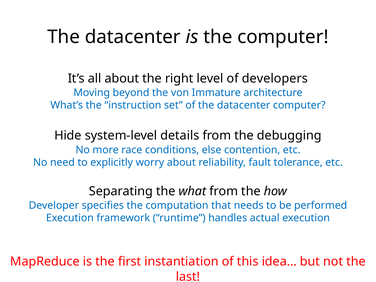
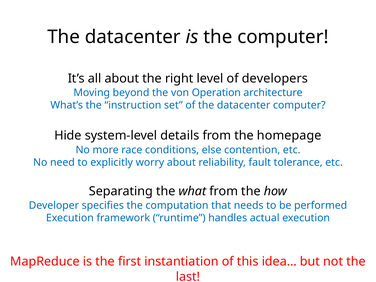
Immature: Immature -> Operation (216, 93)
debugging: debugging -> homepage (289, 136)
